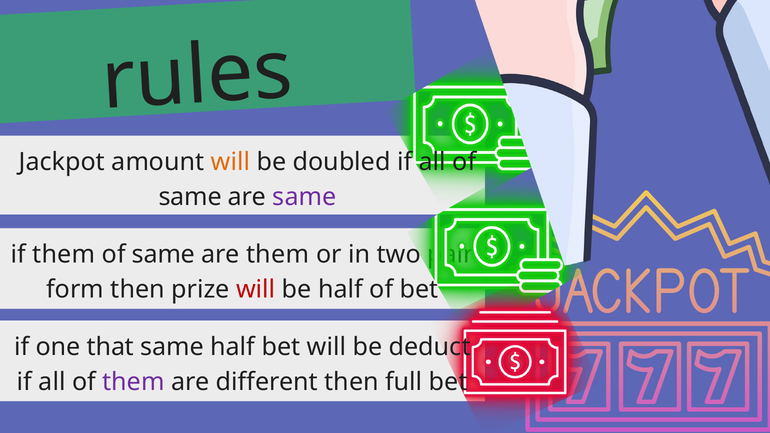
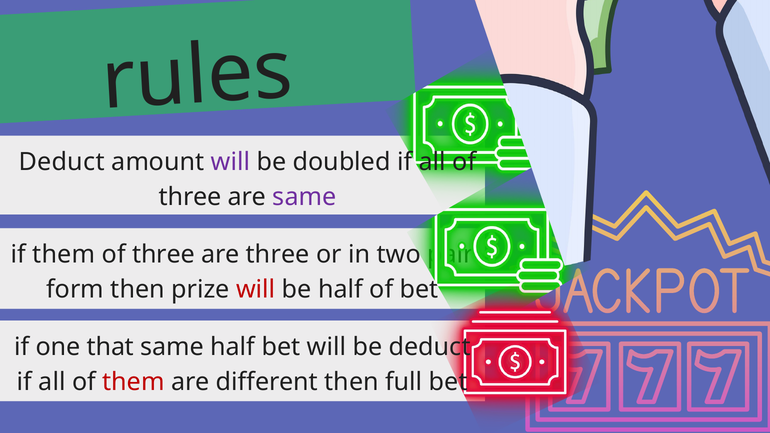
Jackpot: Jackpot -> Deduct (62, 162)
will colour: orange -> purple (231, 162)
same: same -> three (190, 197)
same: same -> three (163, 254)
are them: them -> three (278, 254)
them colour: purple -> red (134, 382)
